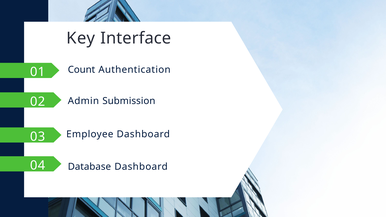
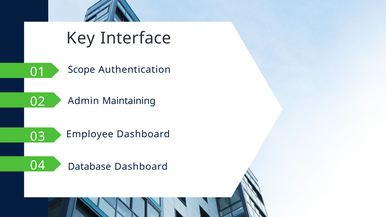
Count: Count -> Scope (81, 70)
Submission: Submission -> Maintaining (129, 101)
